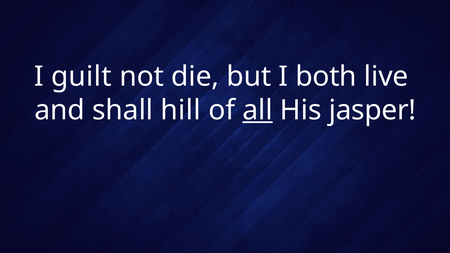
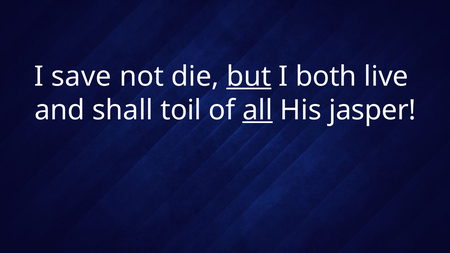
guilt: guilt -> save (81, 76)
but underline: none -> present (249, 76)
hill: hill -> toil (181, 110)
